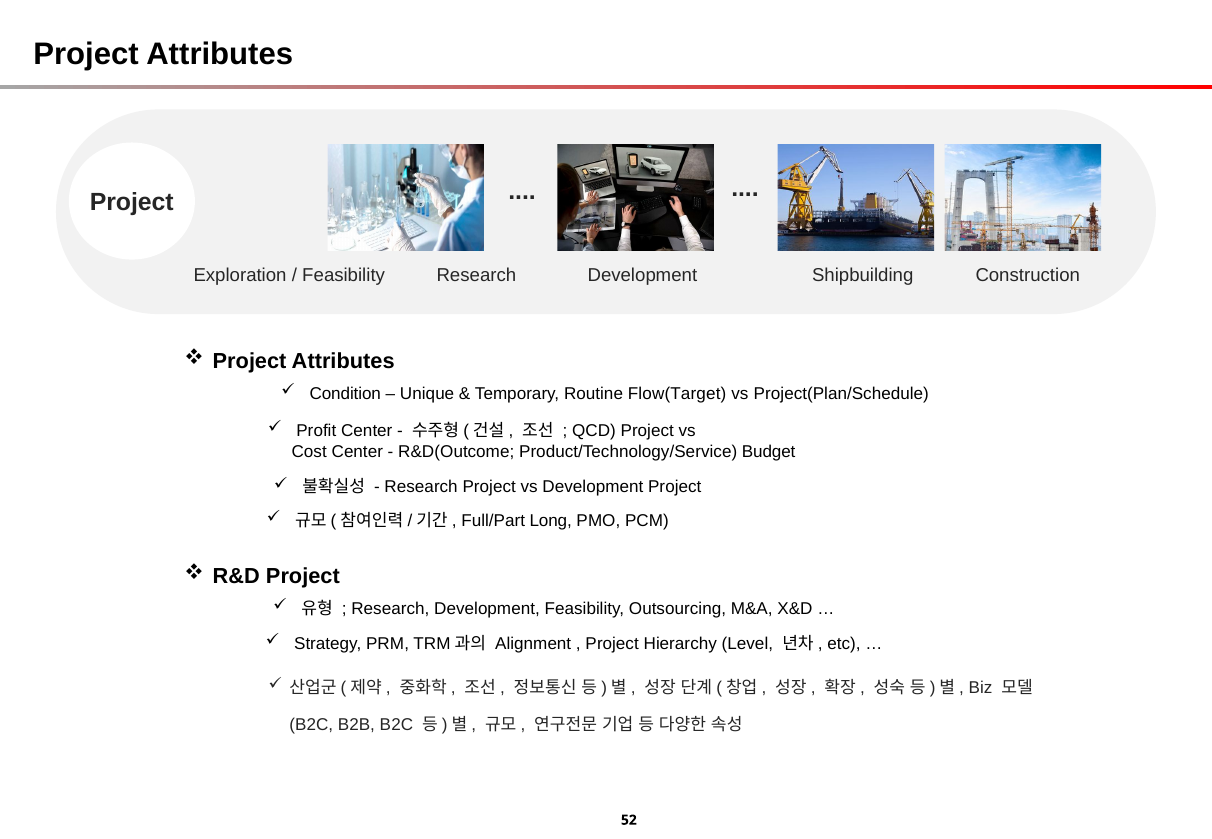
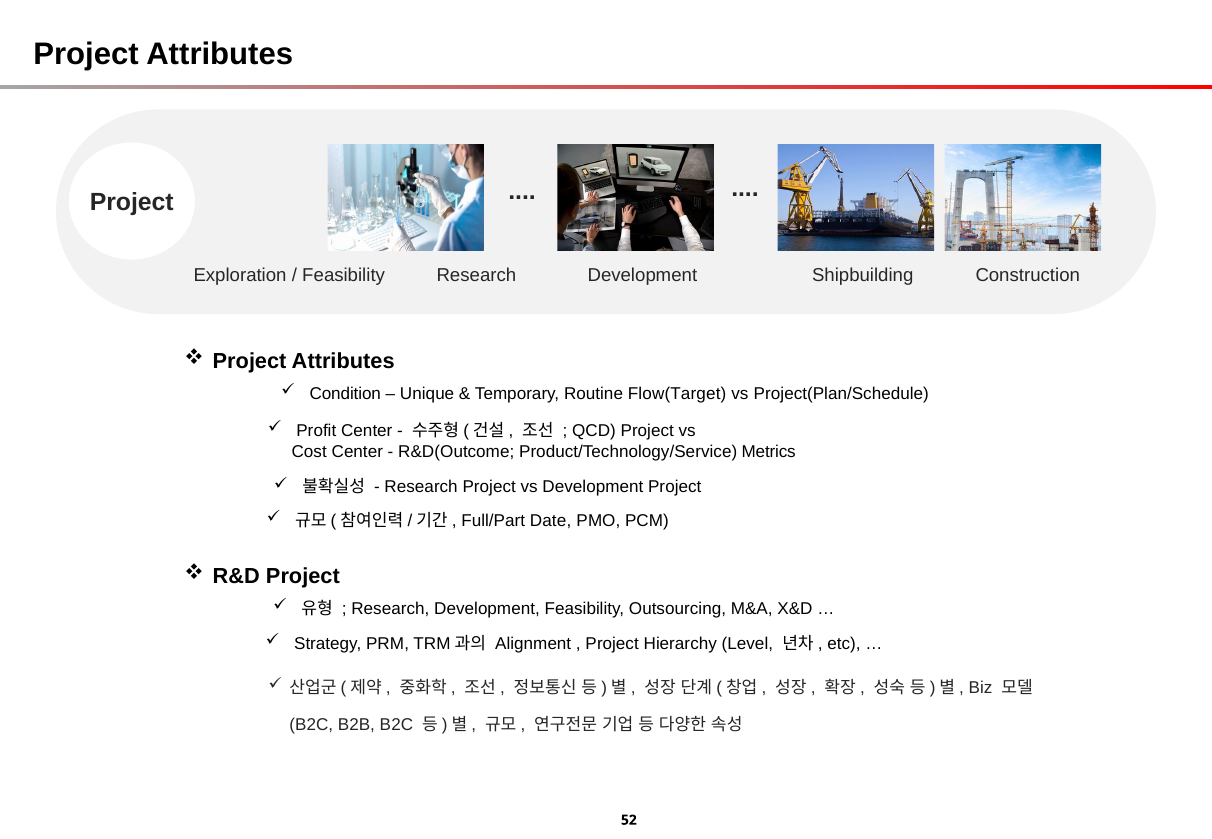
Budget: Budget -> Metrics (769, 452)
Long: Long -> Date (551, 521)
